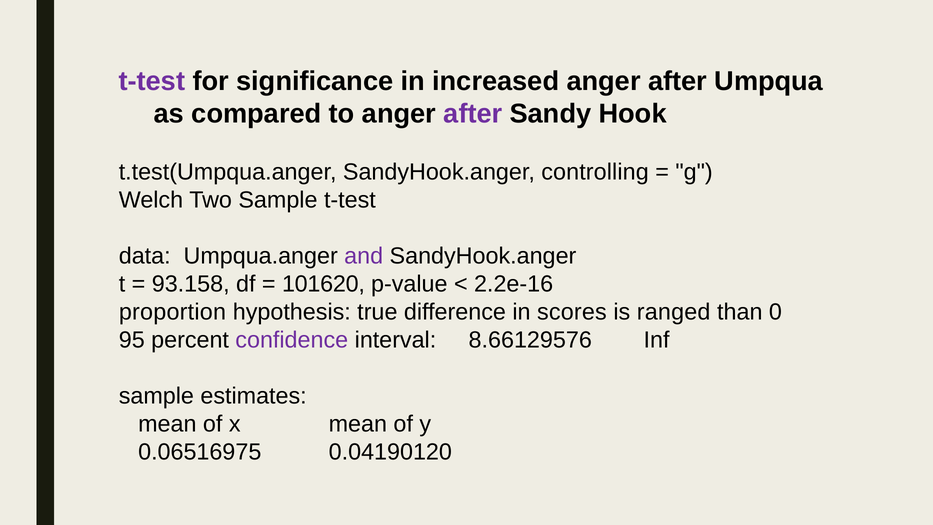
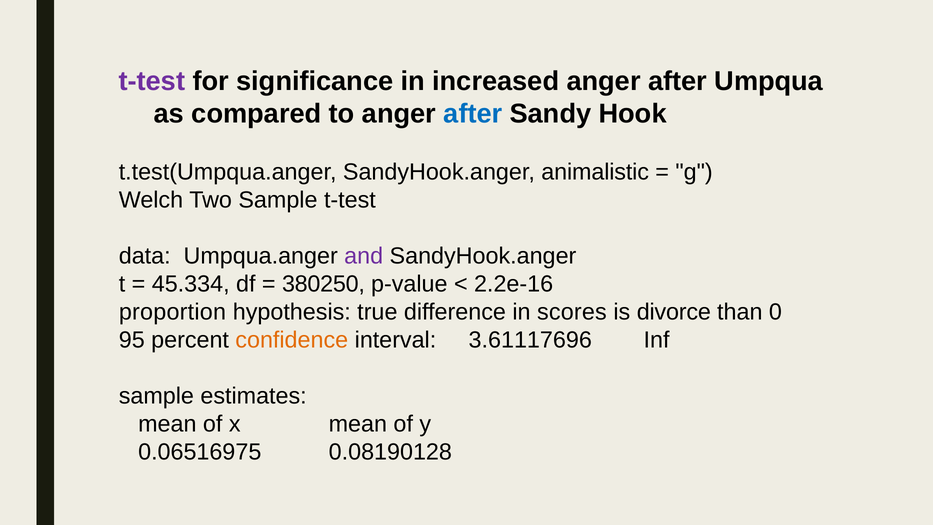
after colour: purple -> blue (473, 114)
controlling: controlling -> animalistic (595, 172)
93.158: 93.158 -> 45.334 (191, 284)
101620: 101620 -> 380250 (323, 284)
ranged: ranged -> divorce (674, 312)
confidence colour: purple -> orange (292, 340)
8.66129576: 8.66129576 -> 3.61117696 (530, 340)
0.04190120: 0.04190120 -> 0.08190128 (390, 452)
